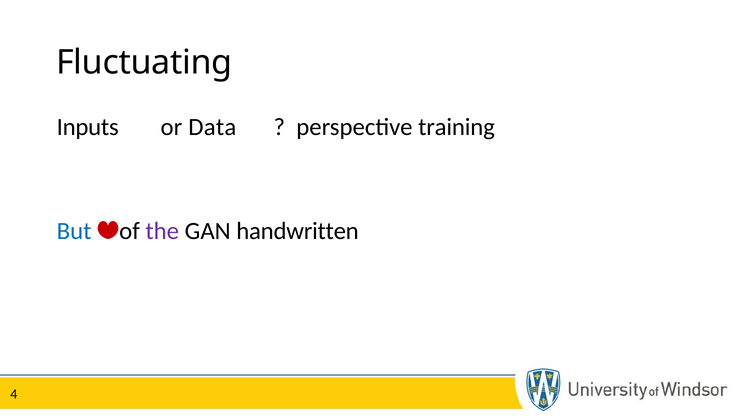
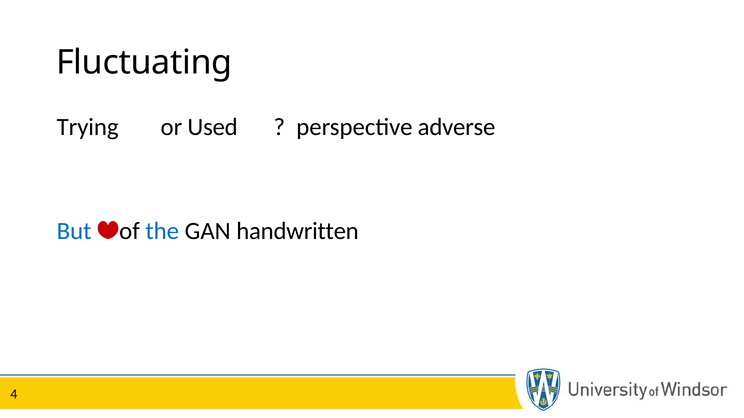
Inputs: Inputs -> Trying (88, 127)
Data: Data -> Used (213, 127)
training: training -> adverse (457, 127)
the colour: purple -> blue (162, 231)
